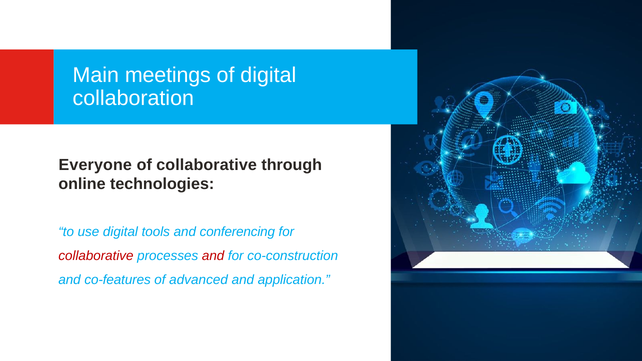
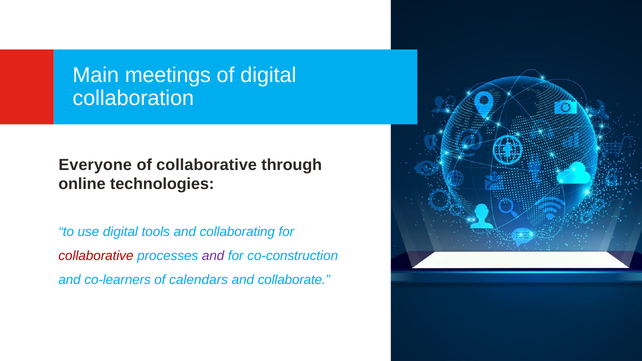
conferencing: conferencing -> collaborating (237, 232)
and colour: red -> purple (213, 256)
co-features: co-features -> co-learners (118, 280)
advanced: advanced -> calendars (199, 280)
application: application -> collaborate (294, 280)
